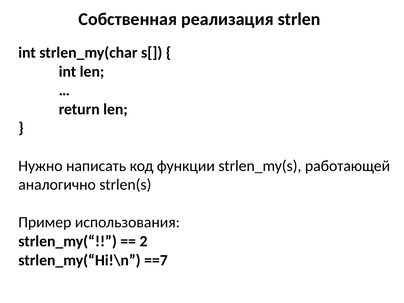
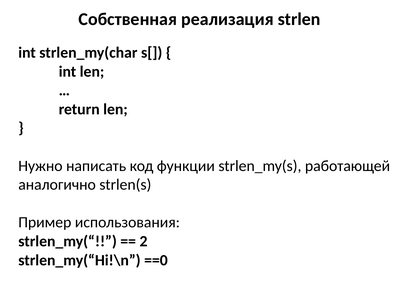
==7: ==7 -> ==0 (156, 260)
